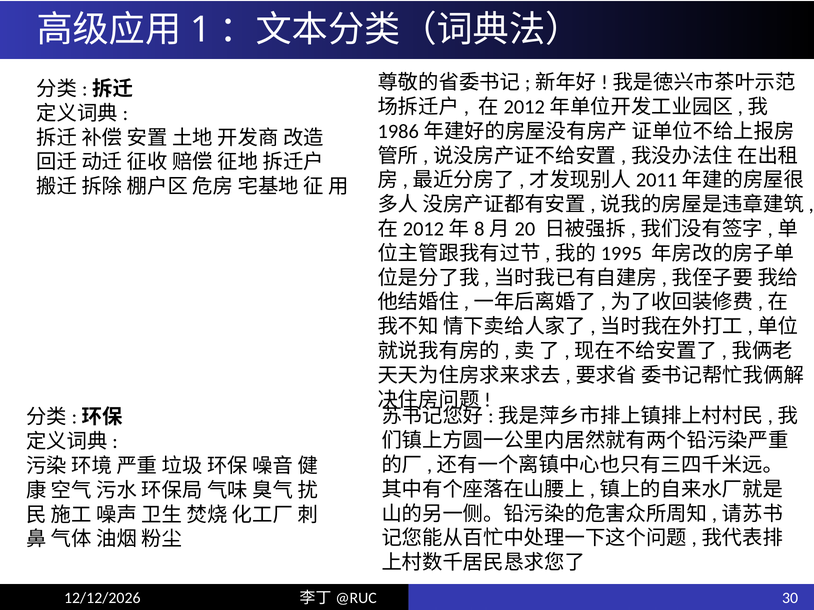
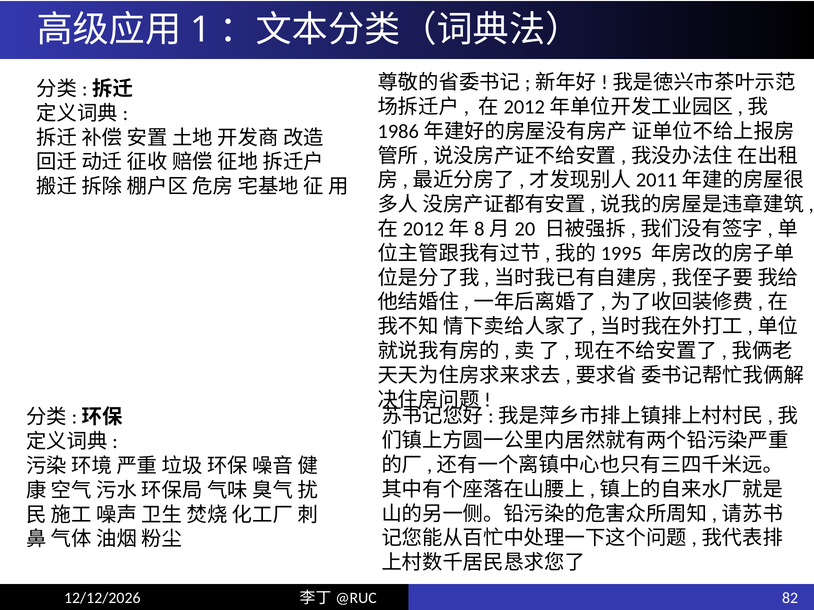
30: 30 -> 82 (790, 599)
